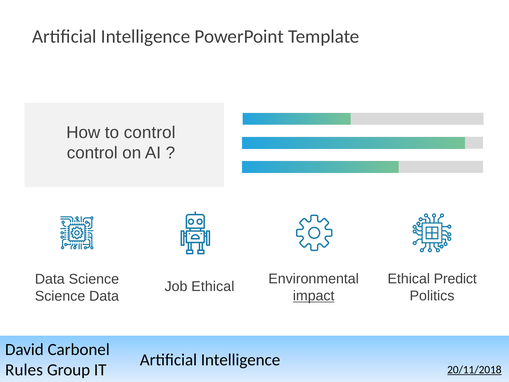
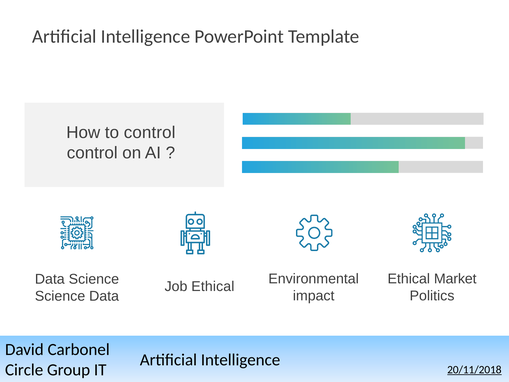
Predict: Predict -> Market (455, 279)
impact underline: present -> none (314, 296)
Rules: Rules -> Circle (24, 370)
